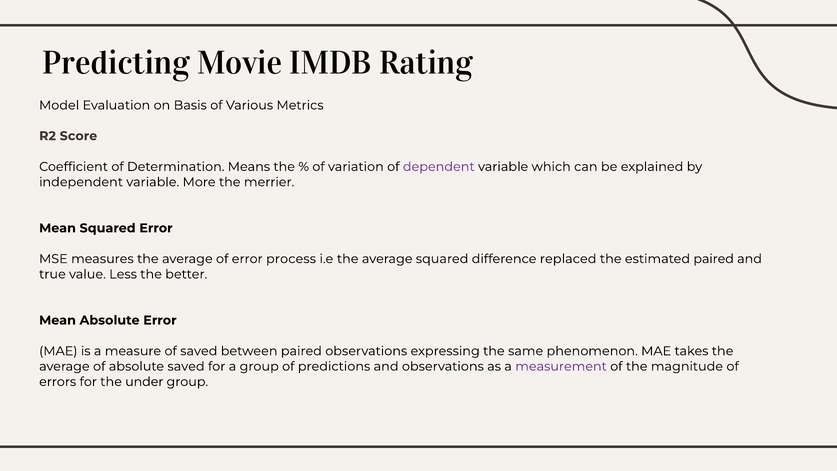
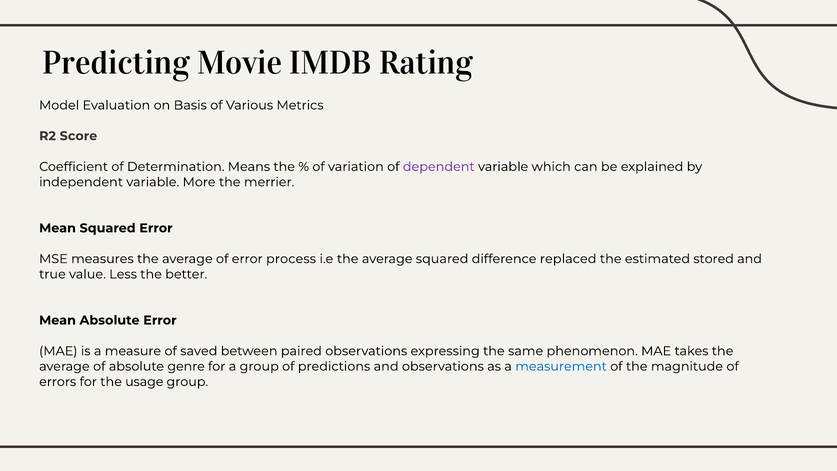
estimated paired: paired -> stored (714, 259)
absolute saved: saved -> genre (186, 366)
measurement colour: purple -> blue (561, 366)
under: under -> usage (144, 382)
